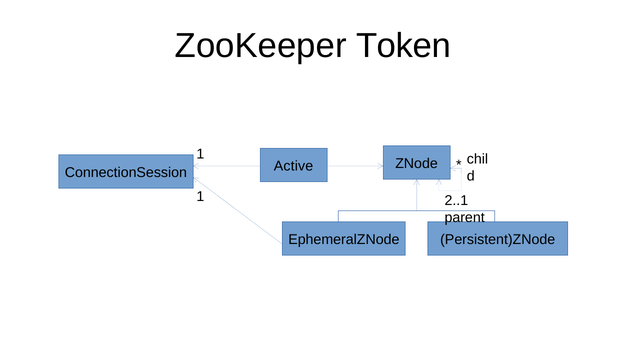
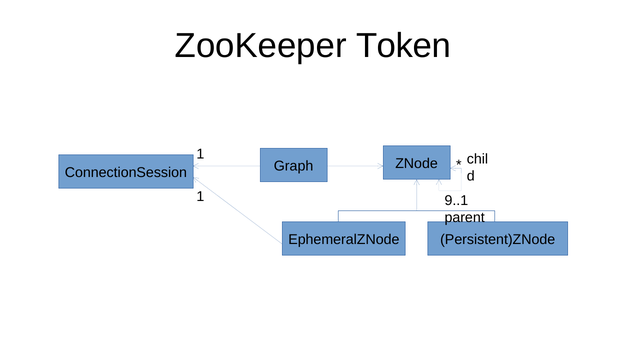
Active: Active -> Graph (294, 166)
2..1: 2..1 -> 9..1 (456, 201)
